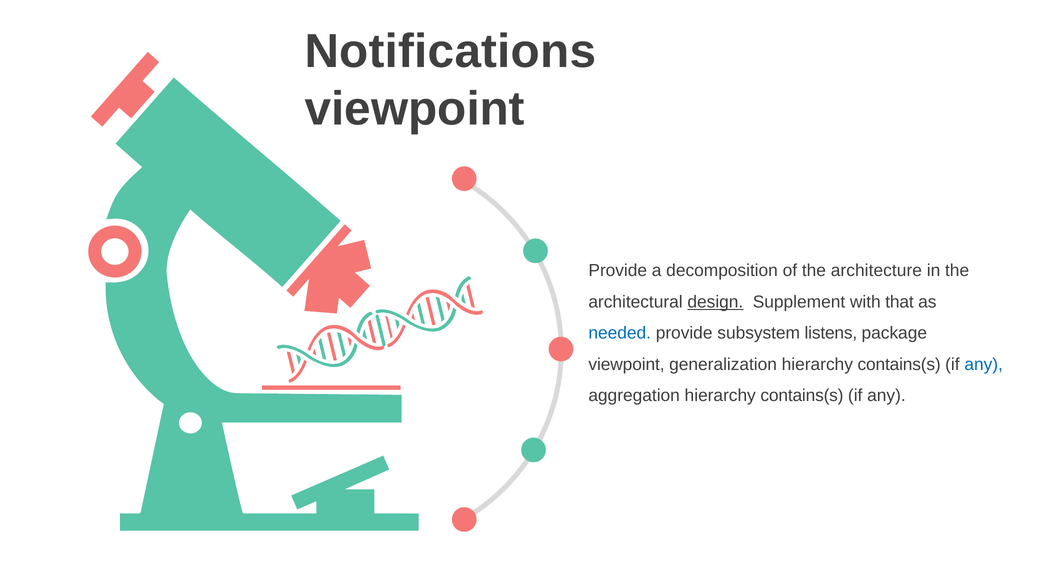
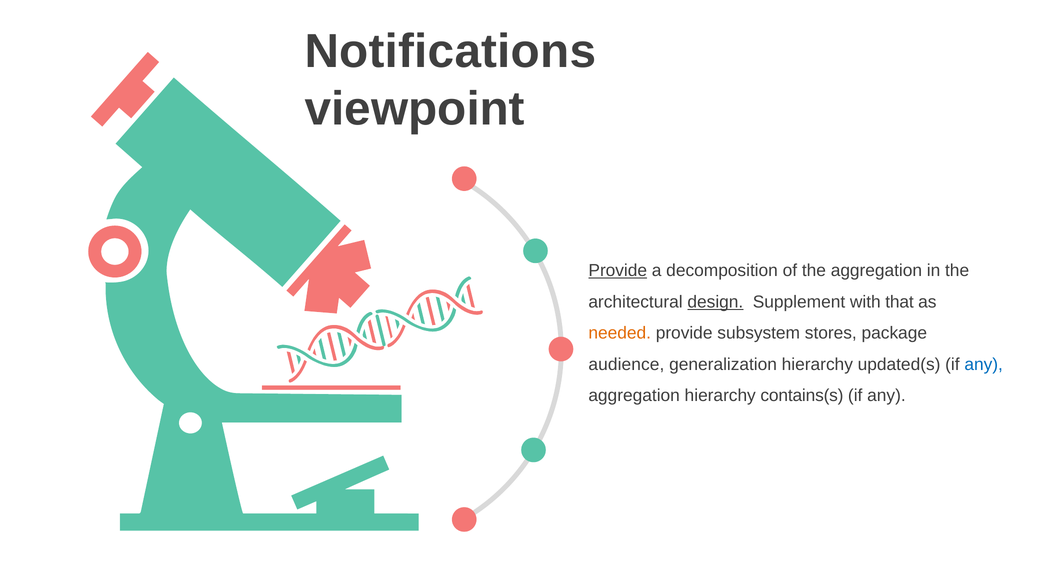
Provide underline: none -> present (618, 271)
the architecture: architecture -> aggregation (876, 271)
needed colour: blue -> orange (620, 333)
listens: listens -> stores (831, 333)
viewpoint: viewpoint -> audience (626, 364)
generalization hierarchy contains(s: contains(s -> updated(s (899, 364)
